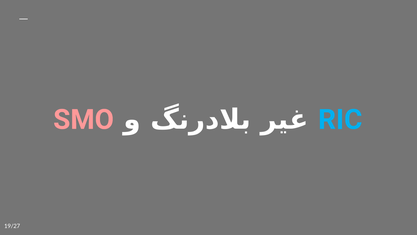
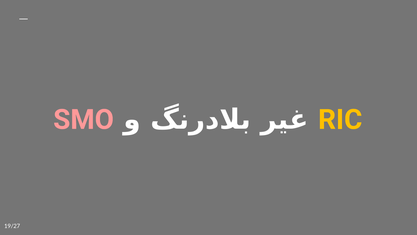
RIC colour: light blue -> yellow (340, 119)
